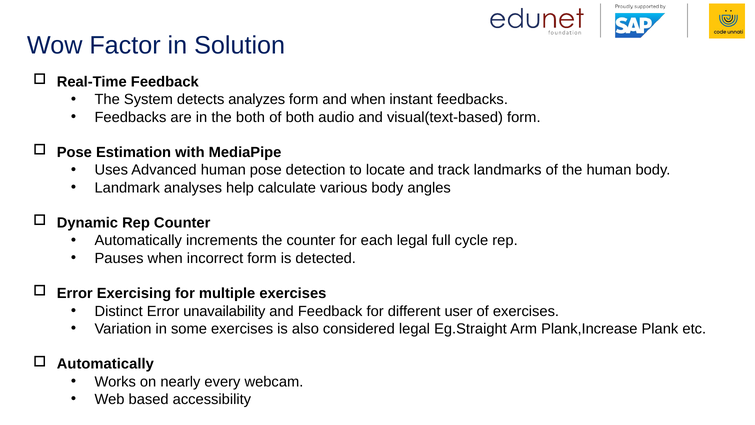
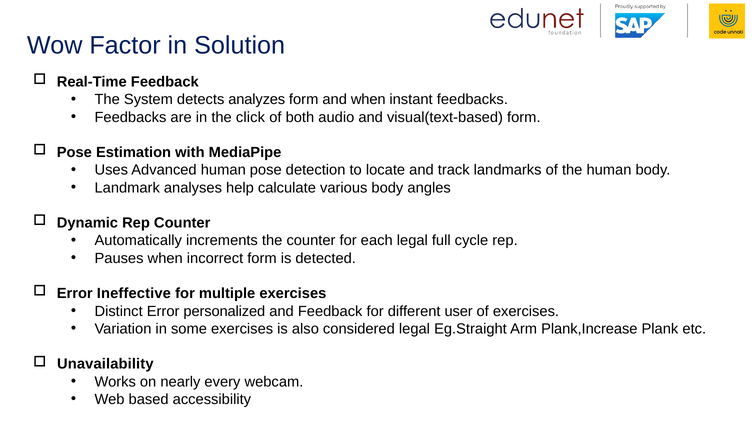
the both: both -> click (250, 117)
Exercising: Exercising -> Ineffective (134, 293)
unavailability: unavailability -> personalized (224, 311)
Automatically: Automatically -> Unavailability (105, 364)
